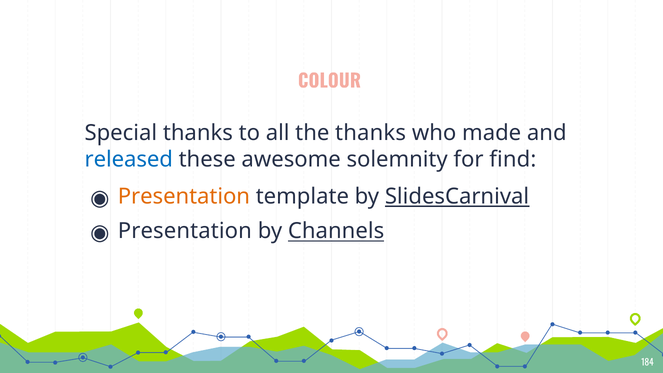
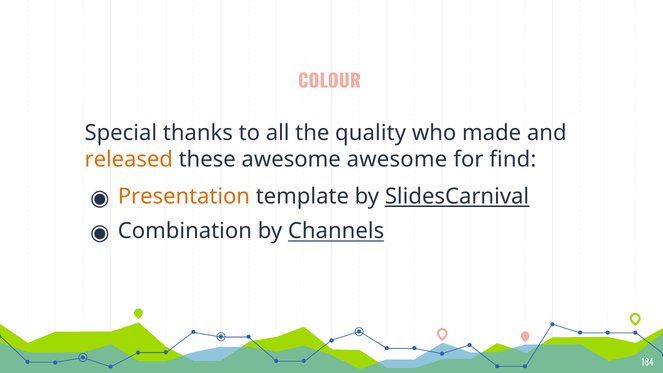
the thanks: thanks -> quality (371, 133)
released colour: blue -> orange (129, 160)
awesome solemnity: solemnity -> awesome (397, 160)
Presentation: Presentation -> Combination (185, 231)
